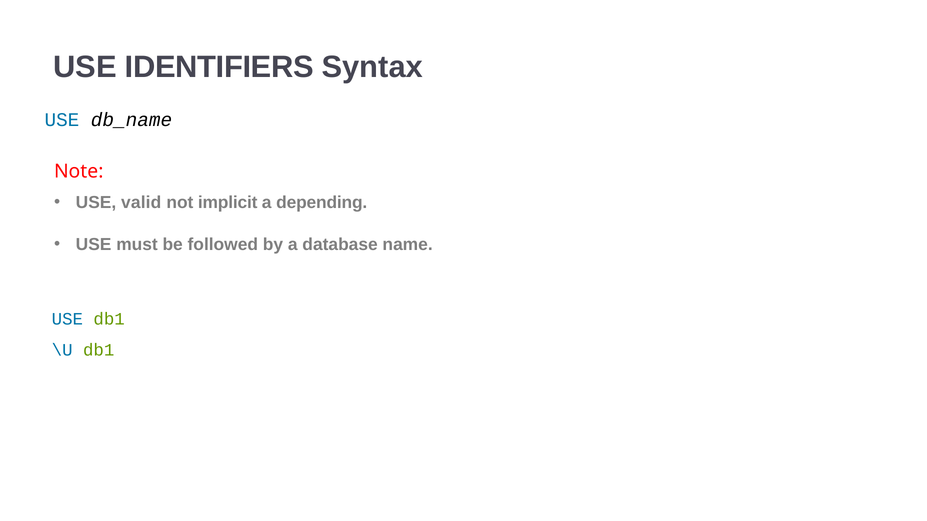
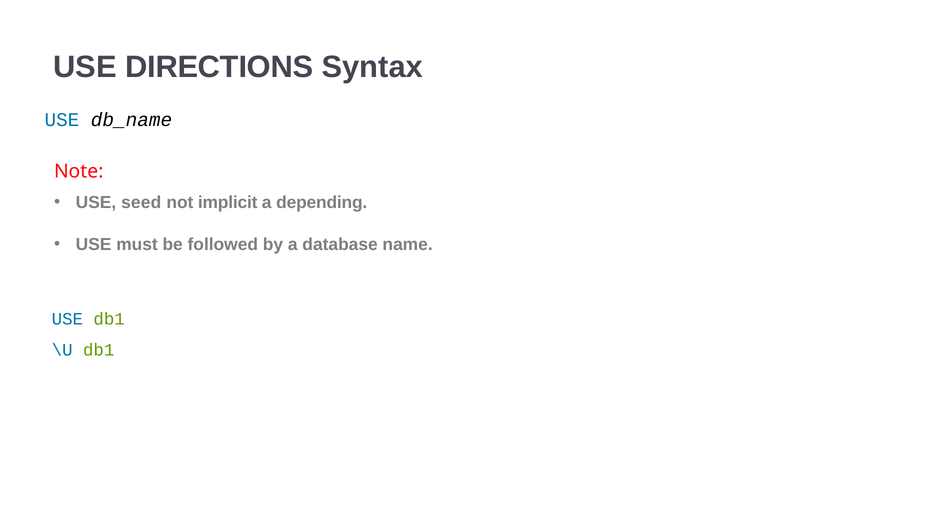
IDENTIFIERS: IDENTIFIERS -> DIRECTIONS (219, 67)
valid: valid -> seed (141, 203)
